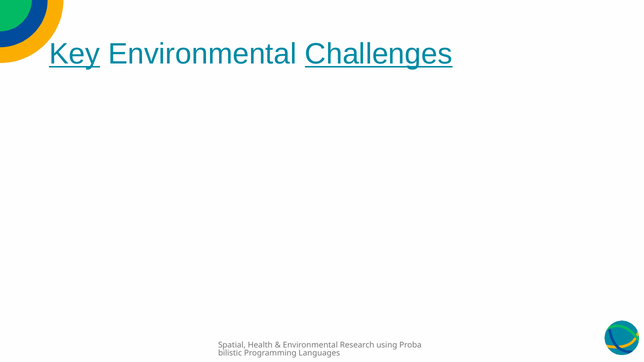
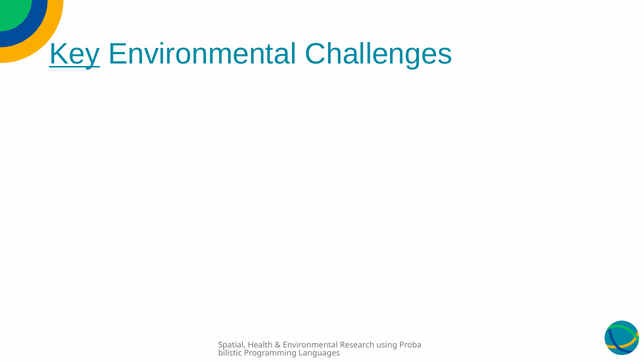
Challenges underline: present -> none (379, 54)
